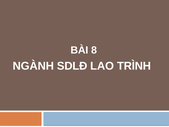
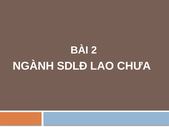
8: 8 -> 2 (94, 50)
TRÌNH: TRÌNH -> CHƯA (134, 66)
